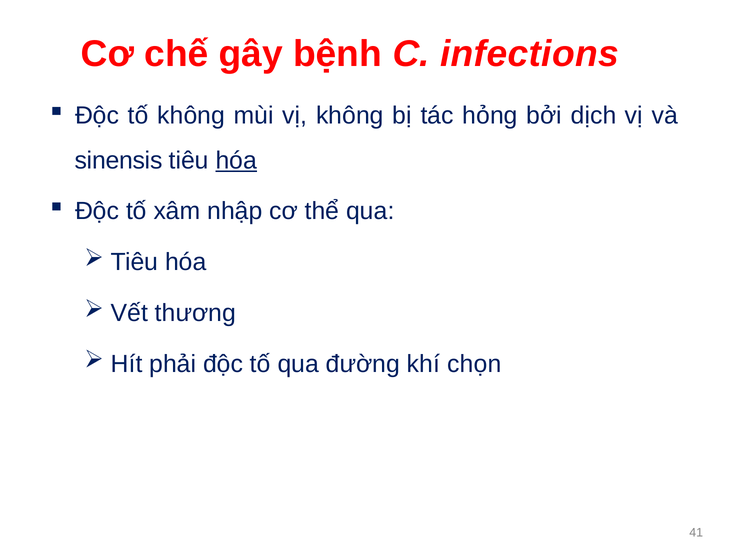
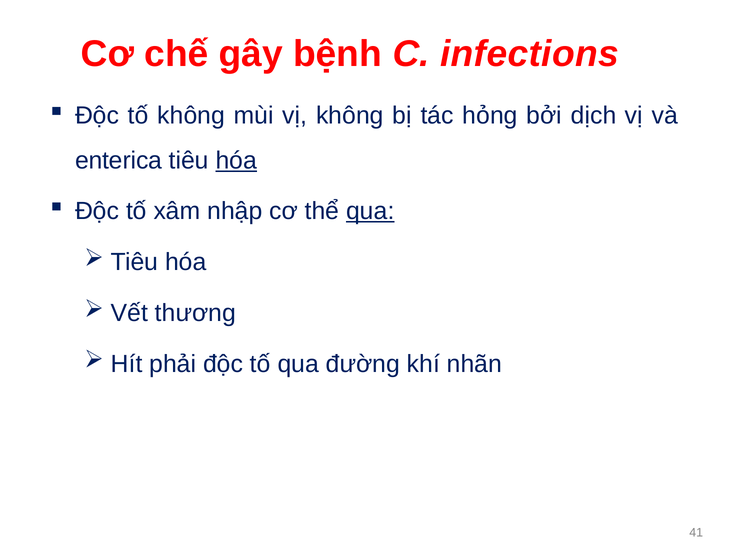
sinensis: sinensis -> enterica (119, 160)
qua underline: none -> present (370, 211)
chọn: chọn -> nhãn (474, 364)
